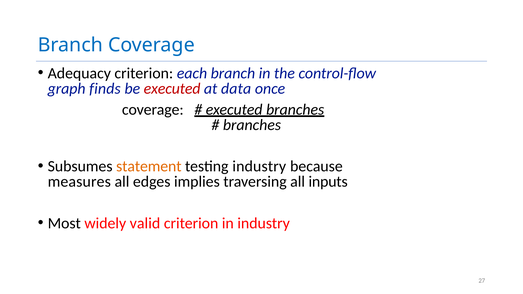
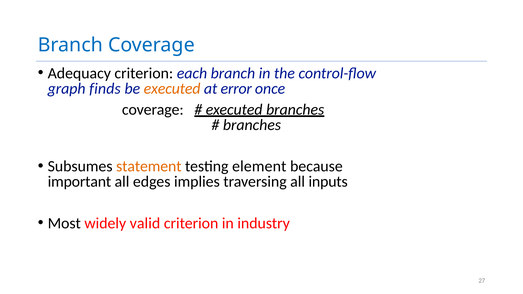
executed colour: red -> orange (172, 89)
data: data -> error (236, 89)
testing industry: industry -> element (259, 167)
measures: measures -> important (79, 182)
